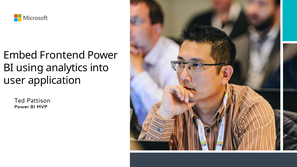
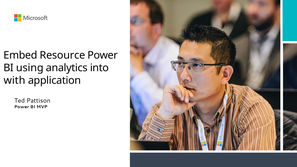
Frontend: Frontend -> Resource (62, 55)
user: user -> with (15, 80)
